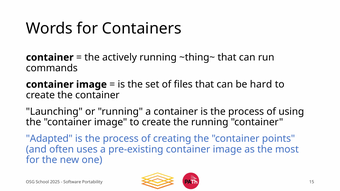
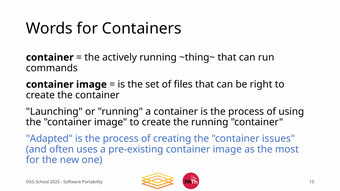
hard: hard -> right (261, 85)
points: points -> issues (278, 139)
